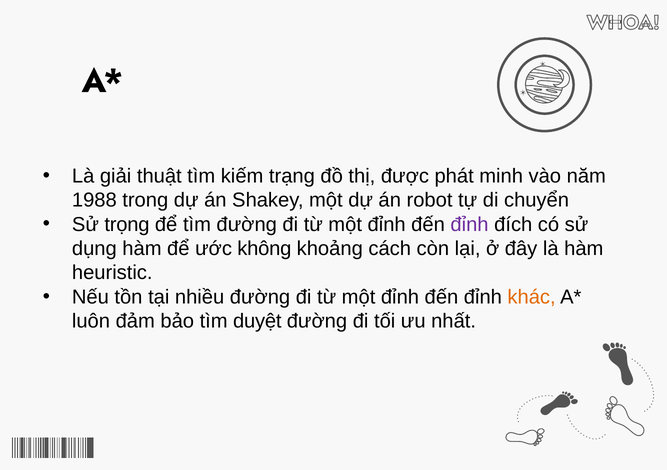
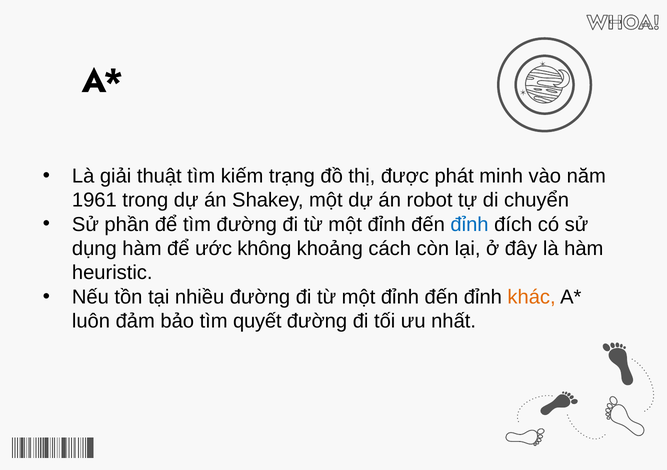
1988: 1988 -> 1961 (94, 200)
trọng: trọng -> phần (127, 224)
đỉnh colour: purple -> blue (470, 224)
duyệt: duyệt -> quyết (257, 321)
